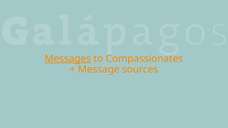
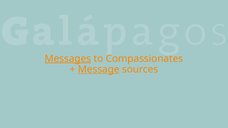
Message underline: none -> present (99, 69)
